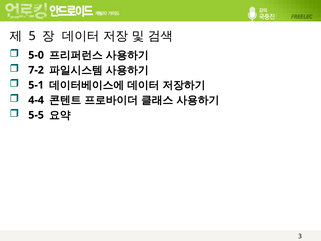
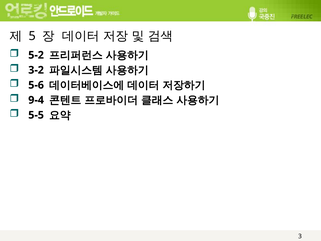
5-0: 5-0 -> 5-2 (36, 55)
7-2: 7-2 -> 3-2 (36, 70)
5-1: 5-1 -> 5-6 (36, 85)
4-4: 4-4 -> 9-4 (36, 100)
